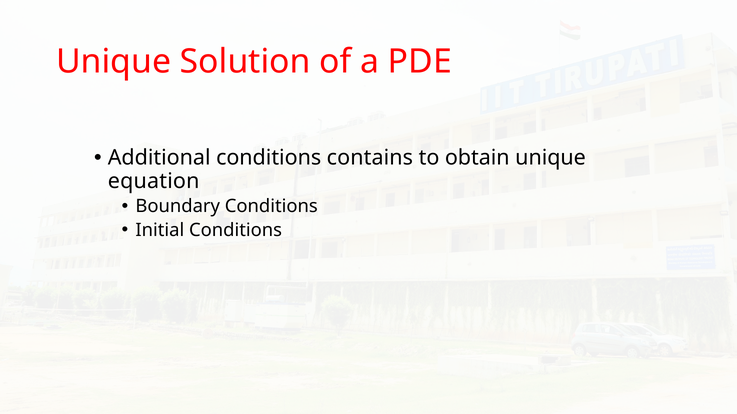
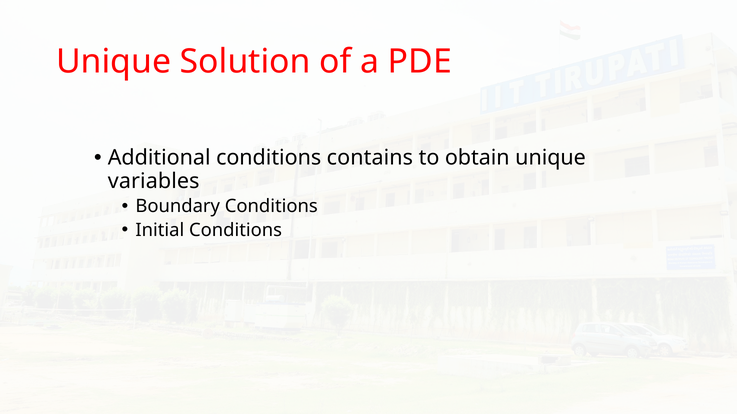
equation: equation -> variables (154, 181)
